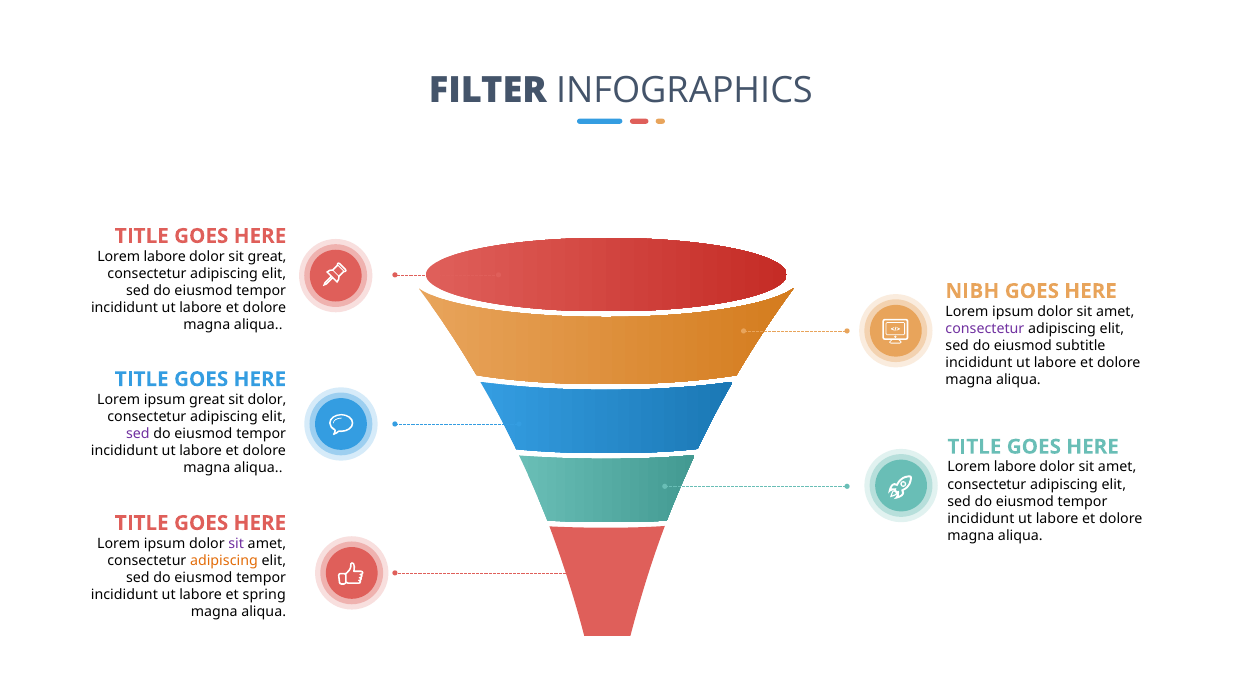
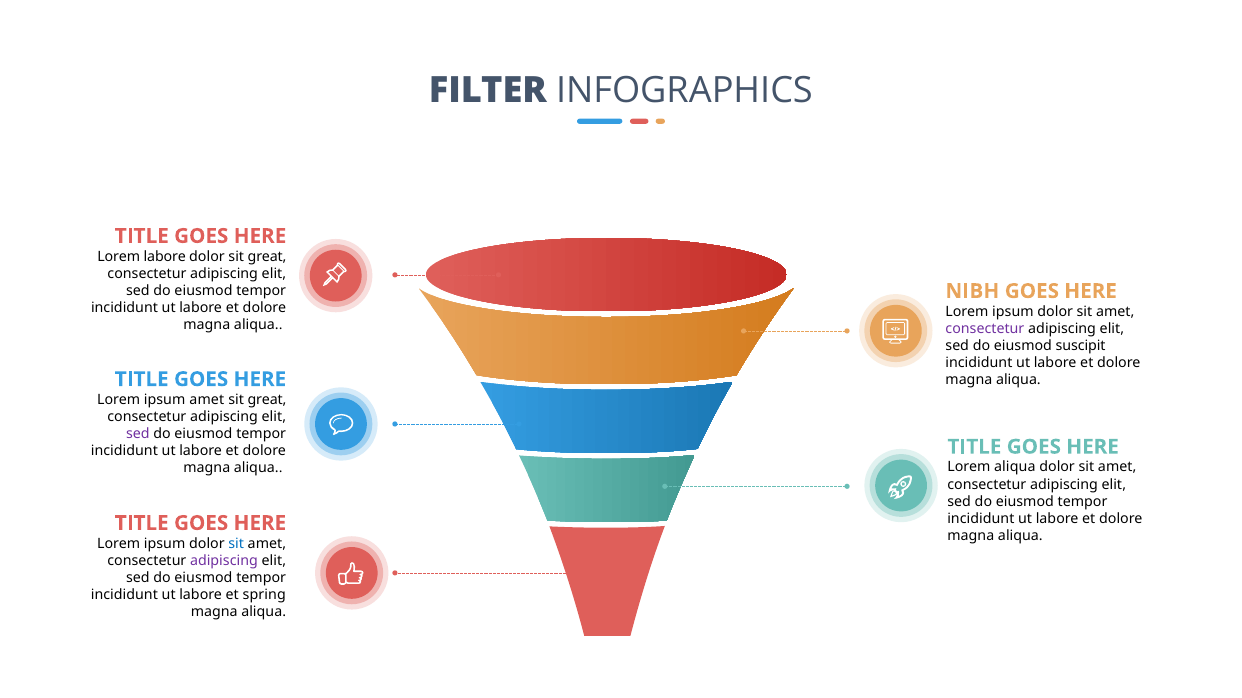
subtitle: subtitle -> suscipit (1081, 346)
ipsum great: great -> amet (207, 400)
dolor: dolor -> great (267, 400)
labore: labore -> aliqua (1015, 468)
sit colour: purple -> blue (236, 544)
adipiscing colour: orange -> purple (224, 561)
